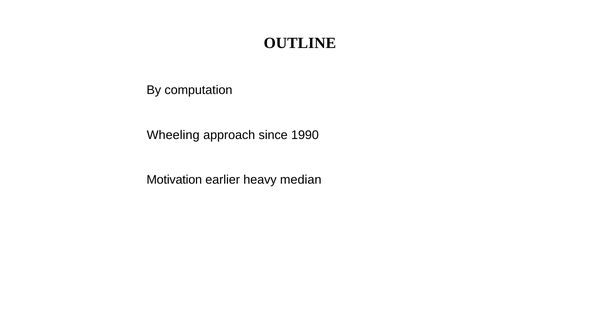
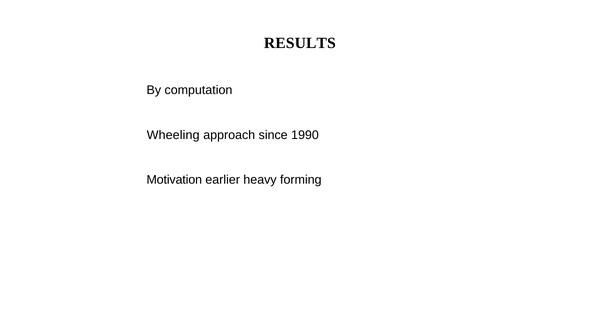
OUTLINE: OUTLINE -> RESULTS (300, 43)
median: median -> forming (301, 180)
